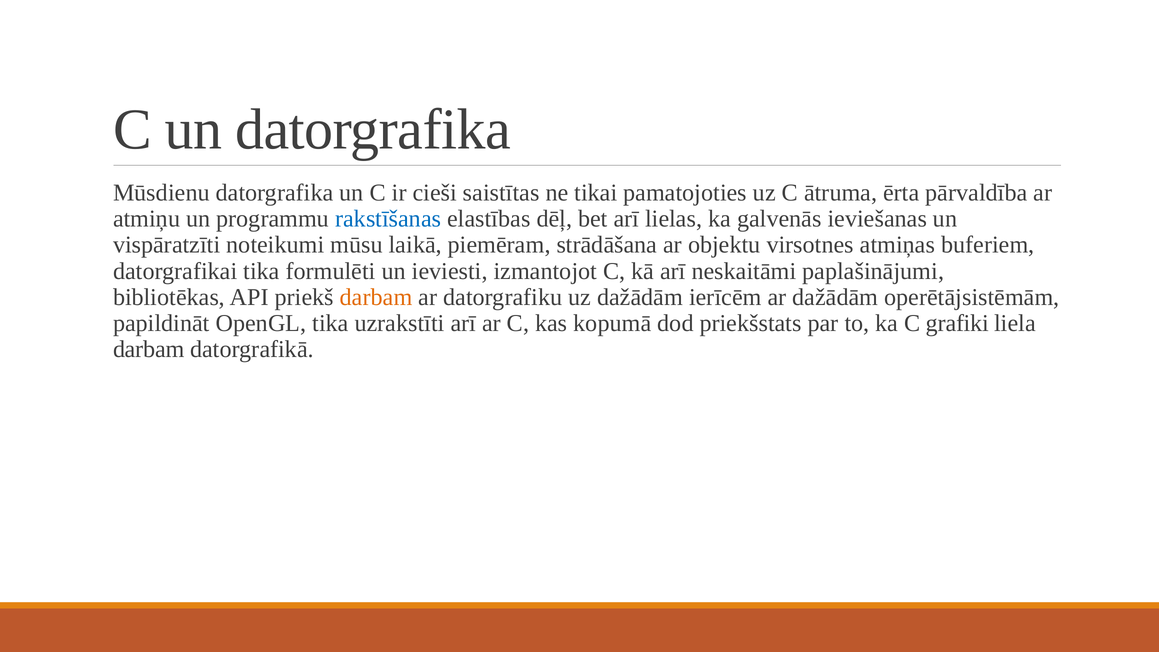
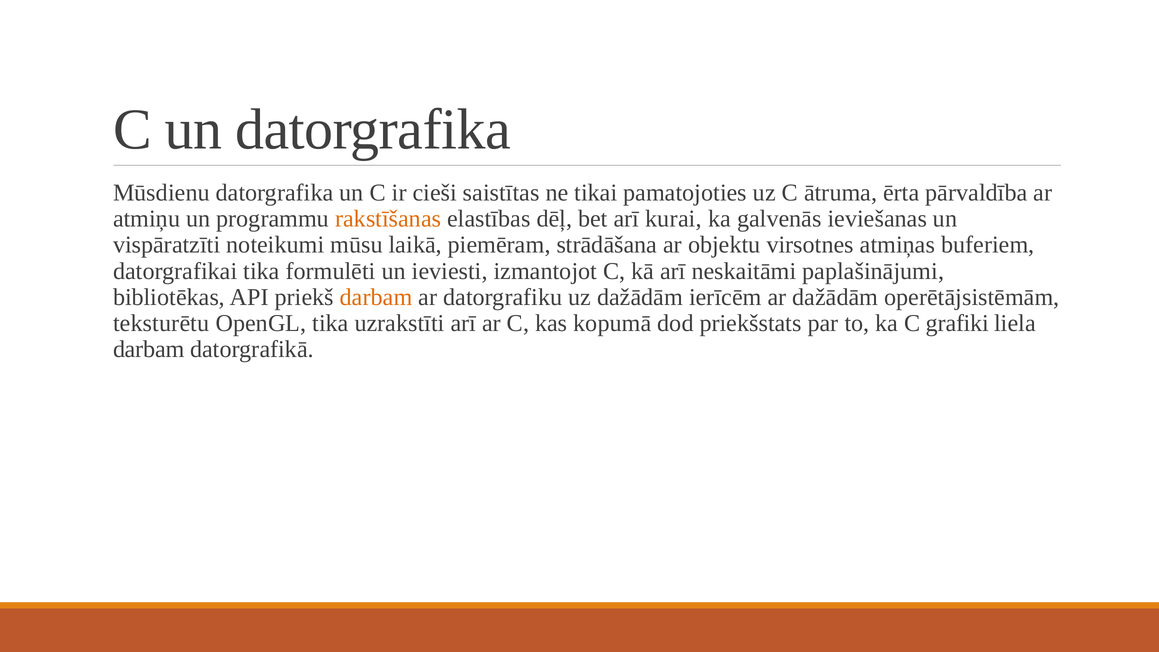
rakstīšanas colour: blue -> orange (388, 219)
lielas: lielas -> kurai (674, 219)
papildināt: papildināt -> teksturētu (161, 323)
